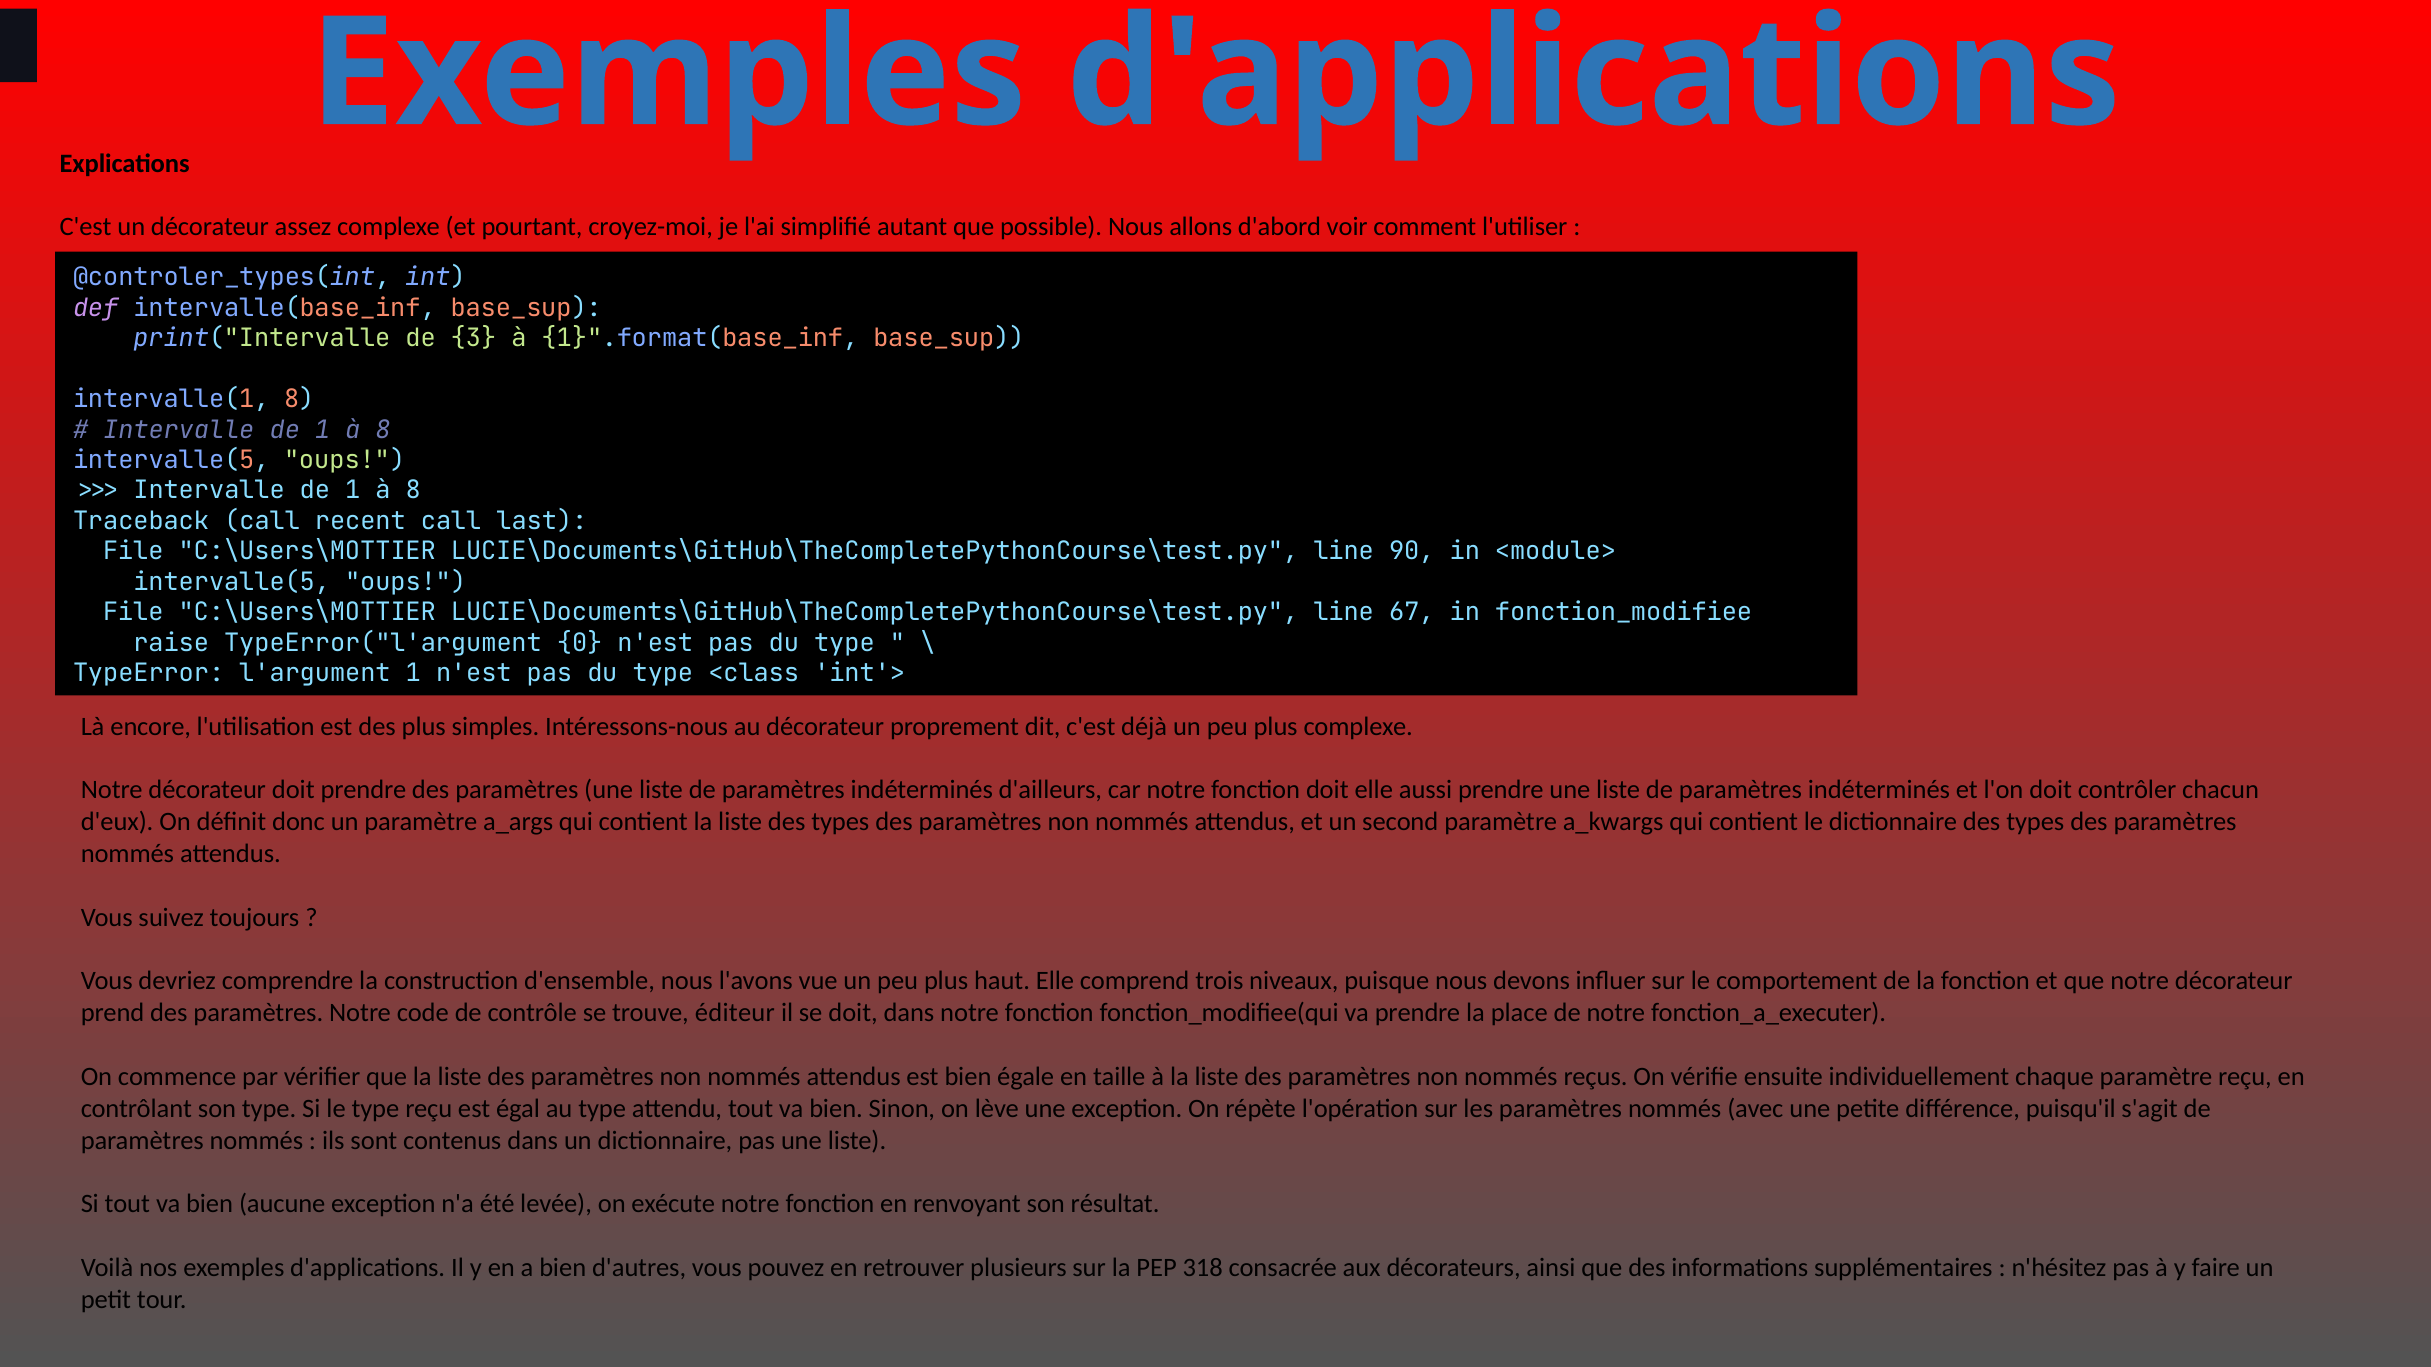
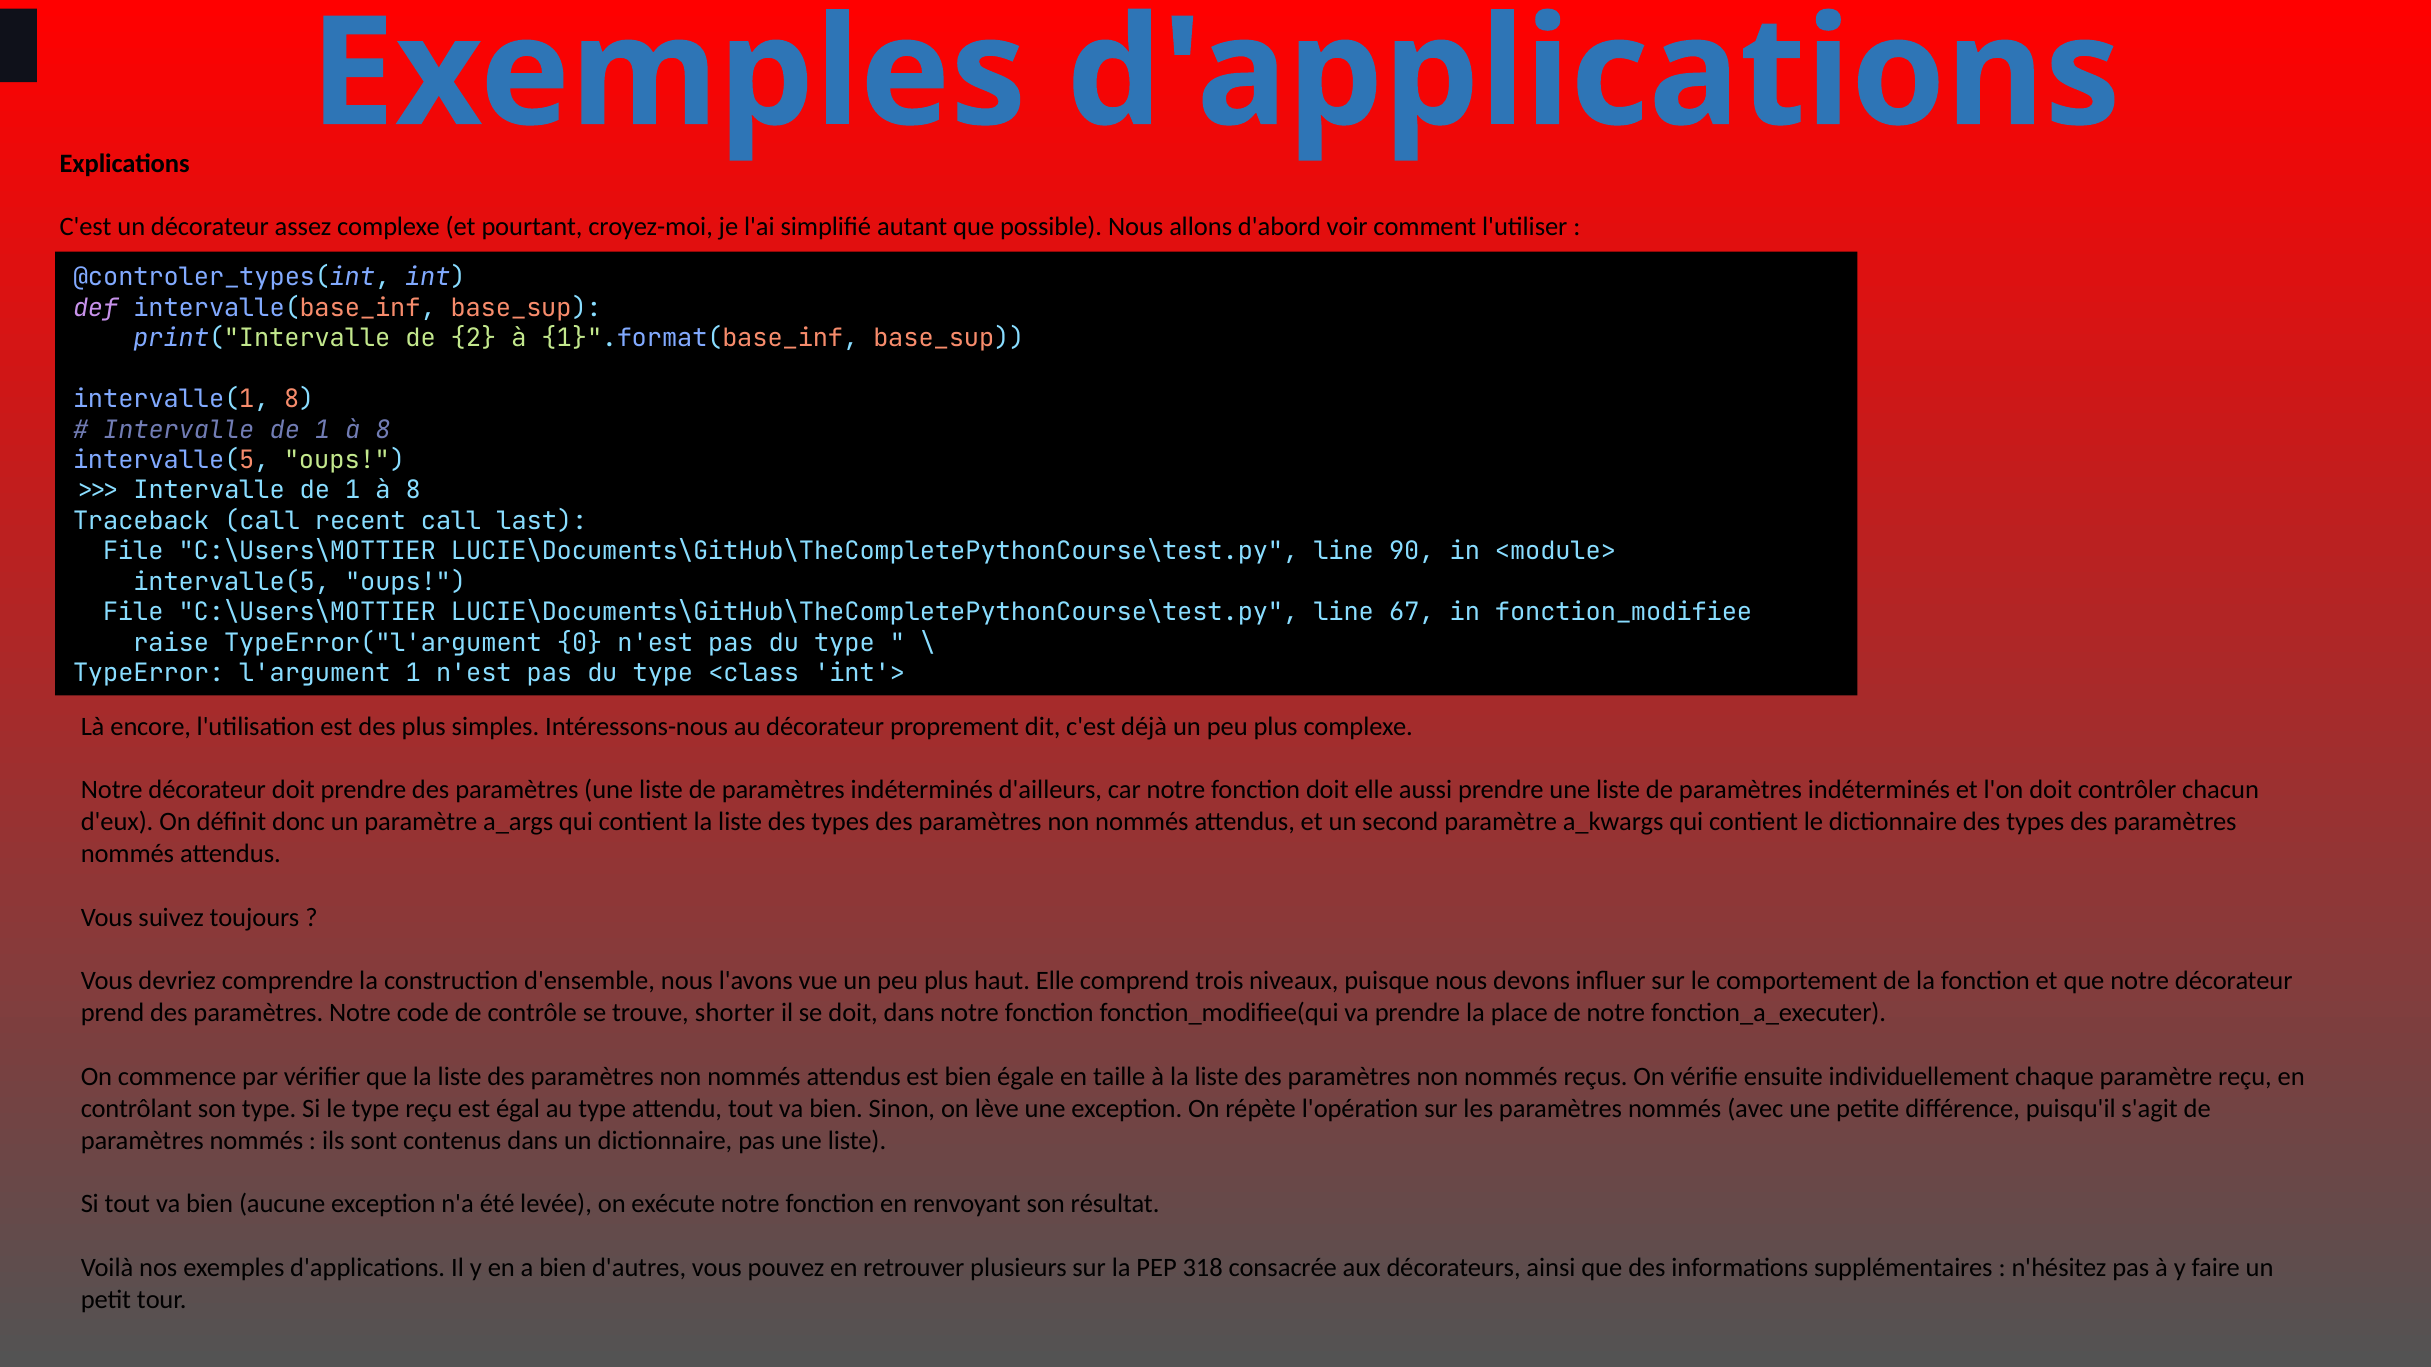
3: 3 -> 2 (473, 339)
éditeur: éditeur -> shorter (735, 1013)
